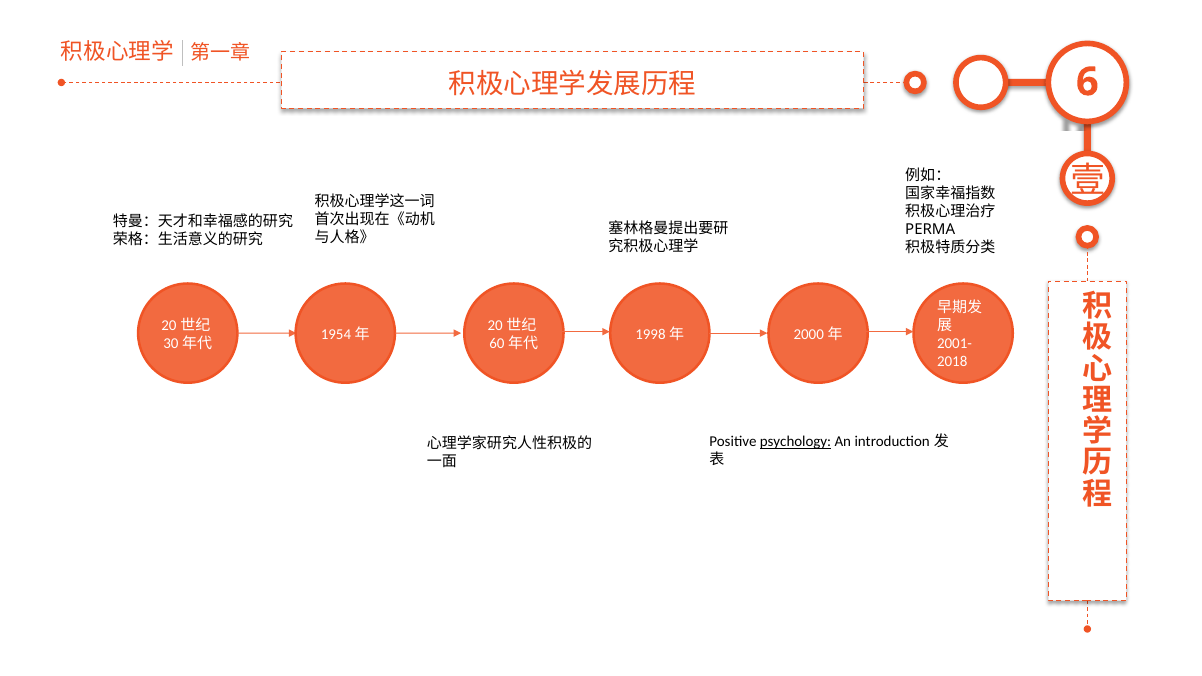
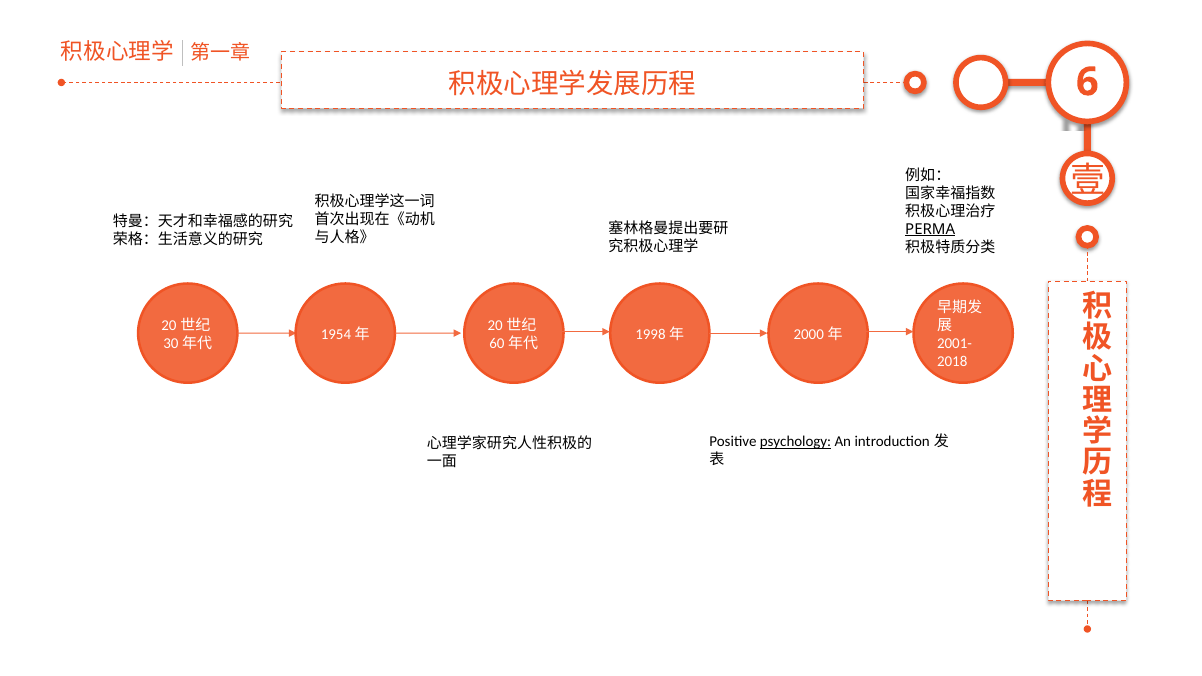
PERMA underline: none -> present (930, 229)
